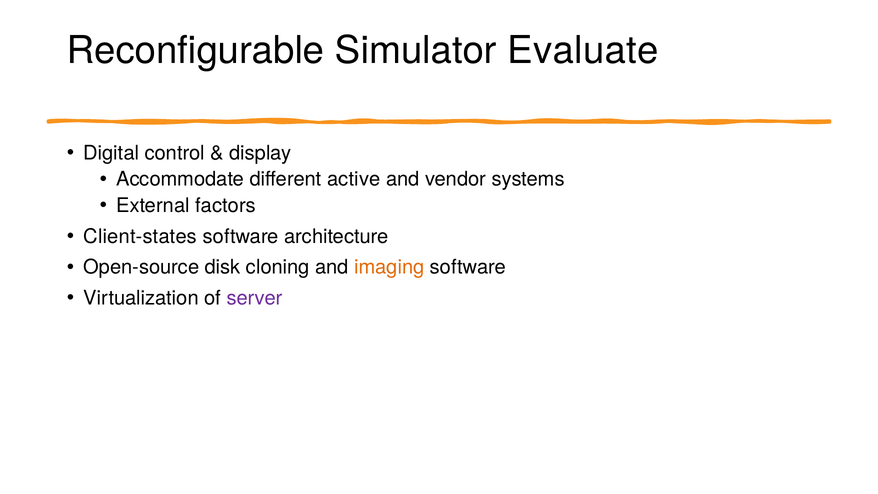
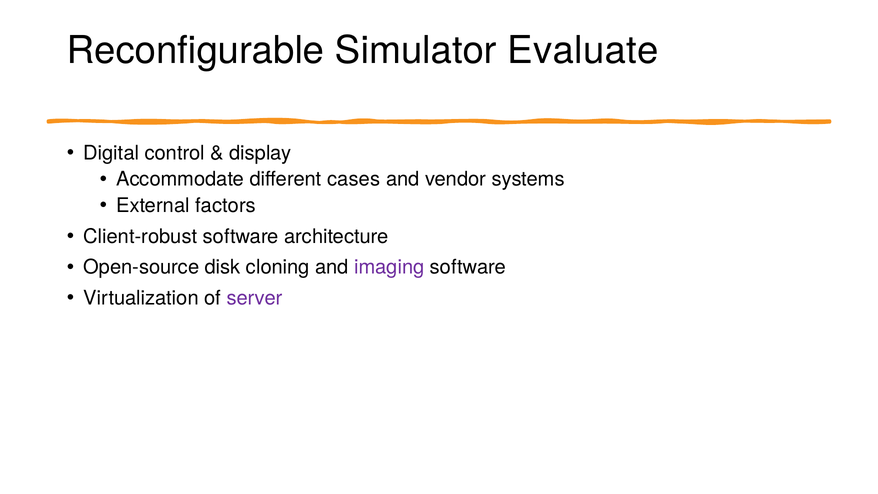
active: active -> cases (354, 179)
Client-states: Client-states -> Client-robust (140, 236)
imaging colour: orange -> purple (389, 267)
